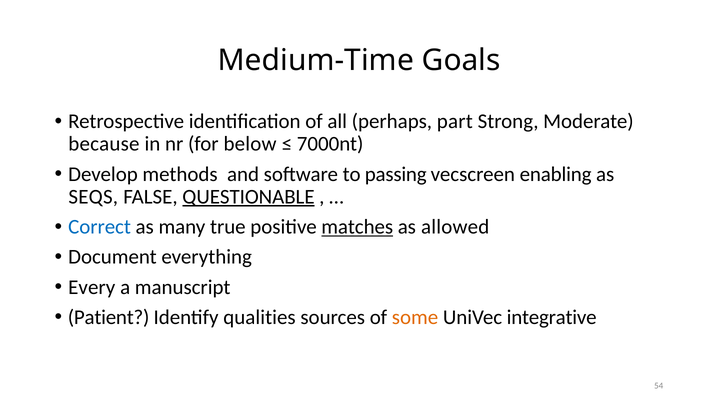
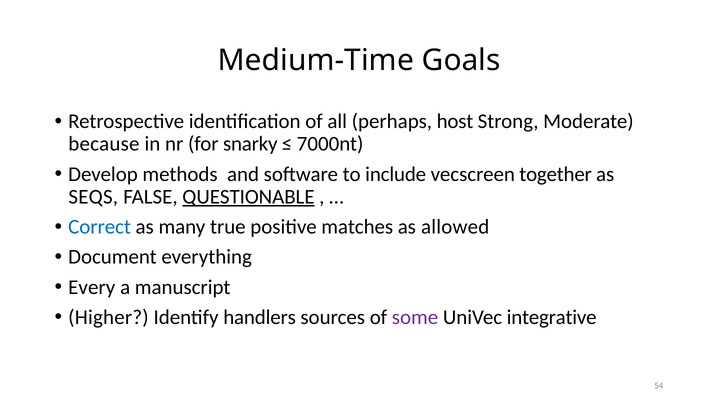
part: part -> host (455, 121)
below: below -> snarky (250, 144)
passing: passing -> include (396, 174)
enabling: enabling -> together (556, 174)
matches underline: present -> none (357, 227)
Patient: Patient -> Higher (108, 317)
qualities: qualities -> handlers (260, 317)
some colour: orange -> purple (415, 317)
